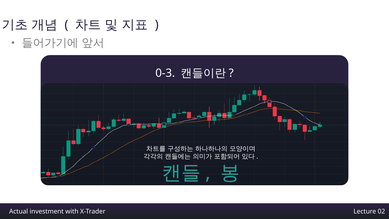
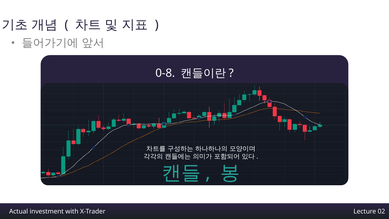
0-3: 0-3 -> 0-8 (165, 73)
